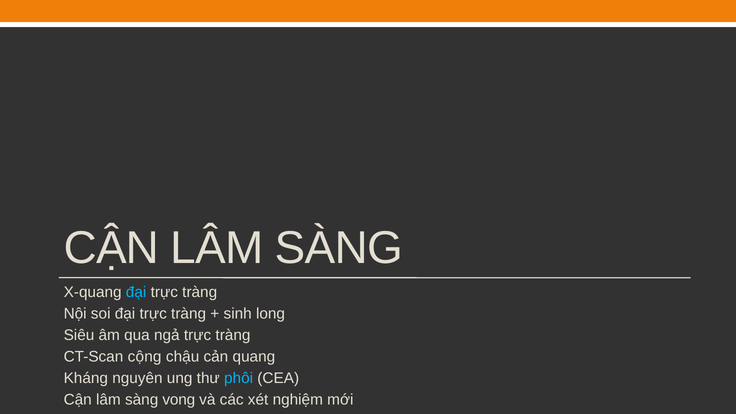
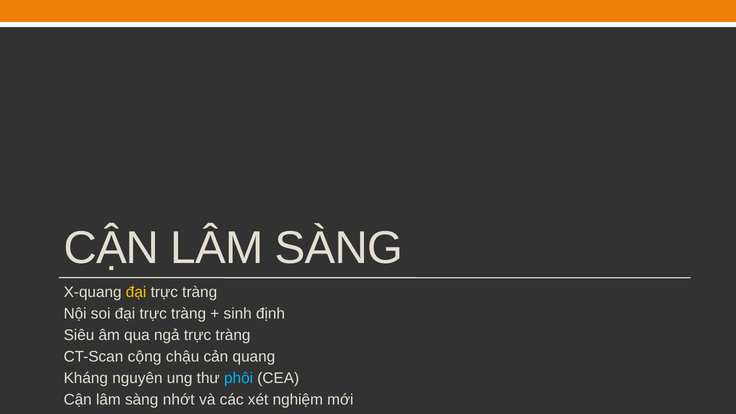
đại colour: light blue -> yellow (136, 292)
long: long -> định (270, 314)
vong: vong -> nhớt (179, 400)
